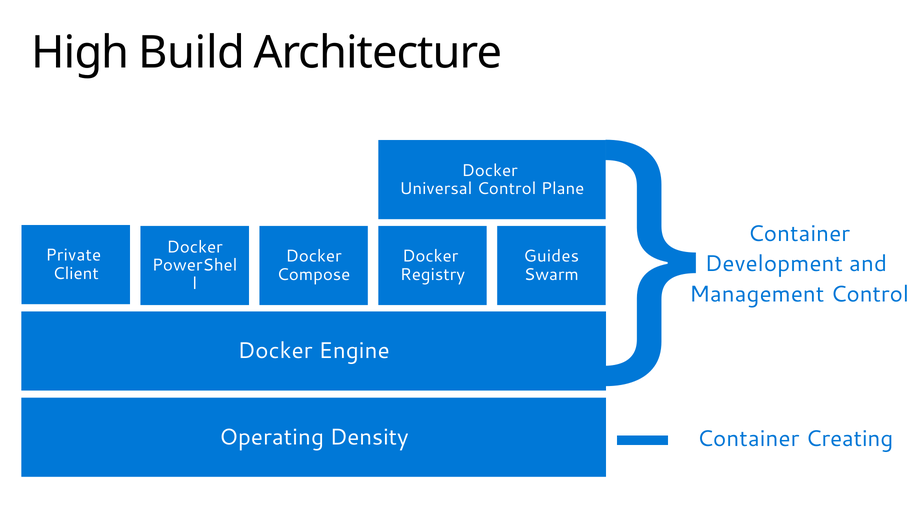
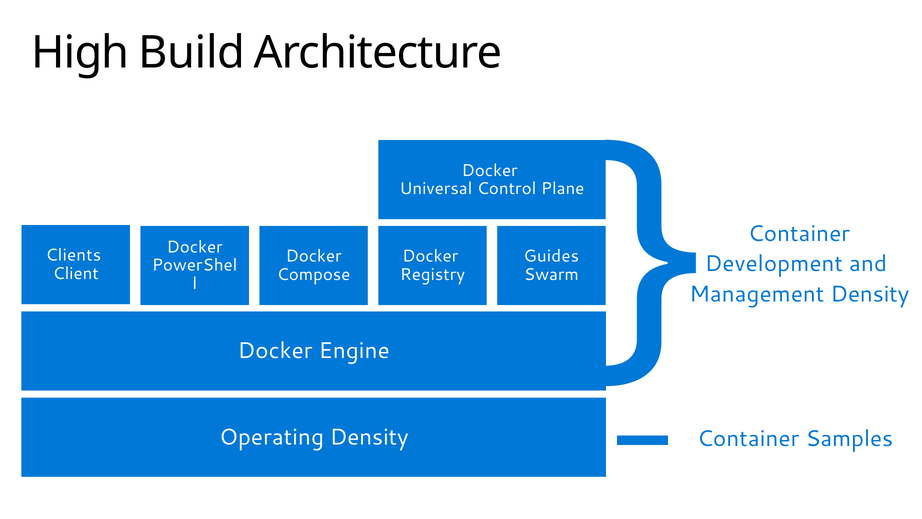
Private: Private -> Clients (73, 255)
Management Control: Control -> Density (870, 294)
Creating: Creating -> Samples (849, 438)
